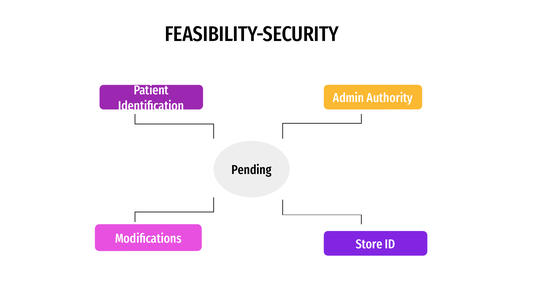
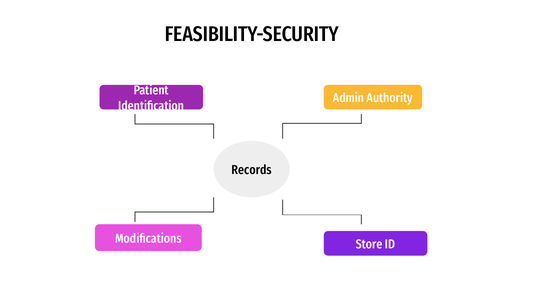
Pending: Pending -> Records (252, 170)
